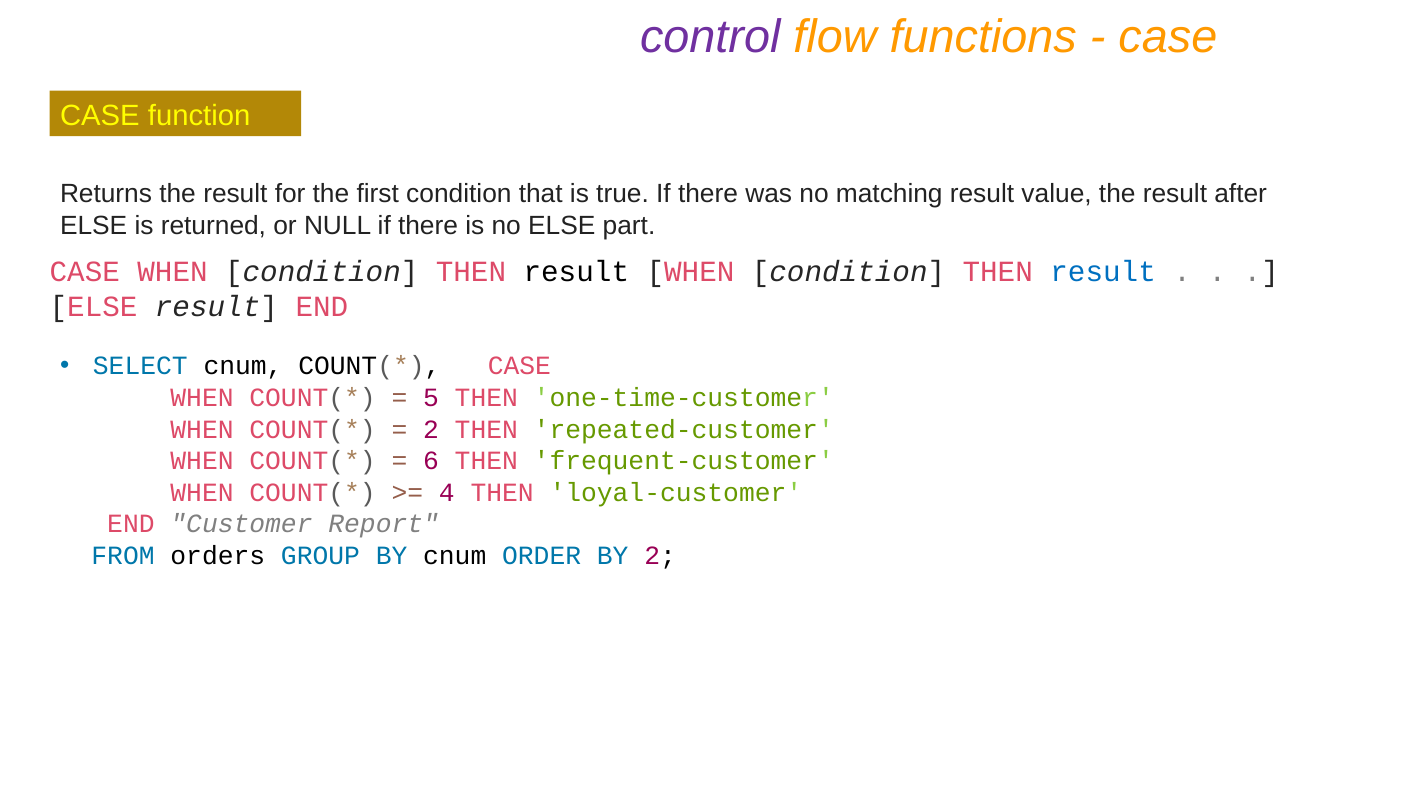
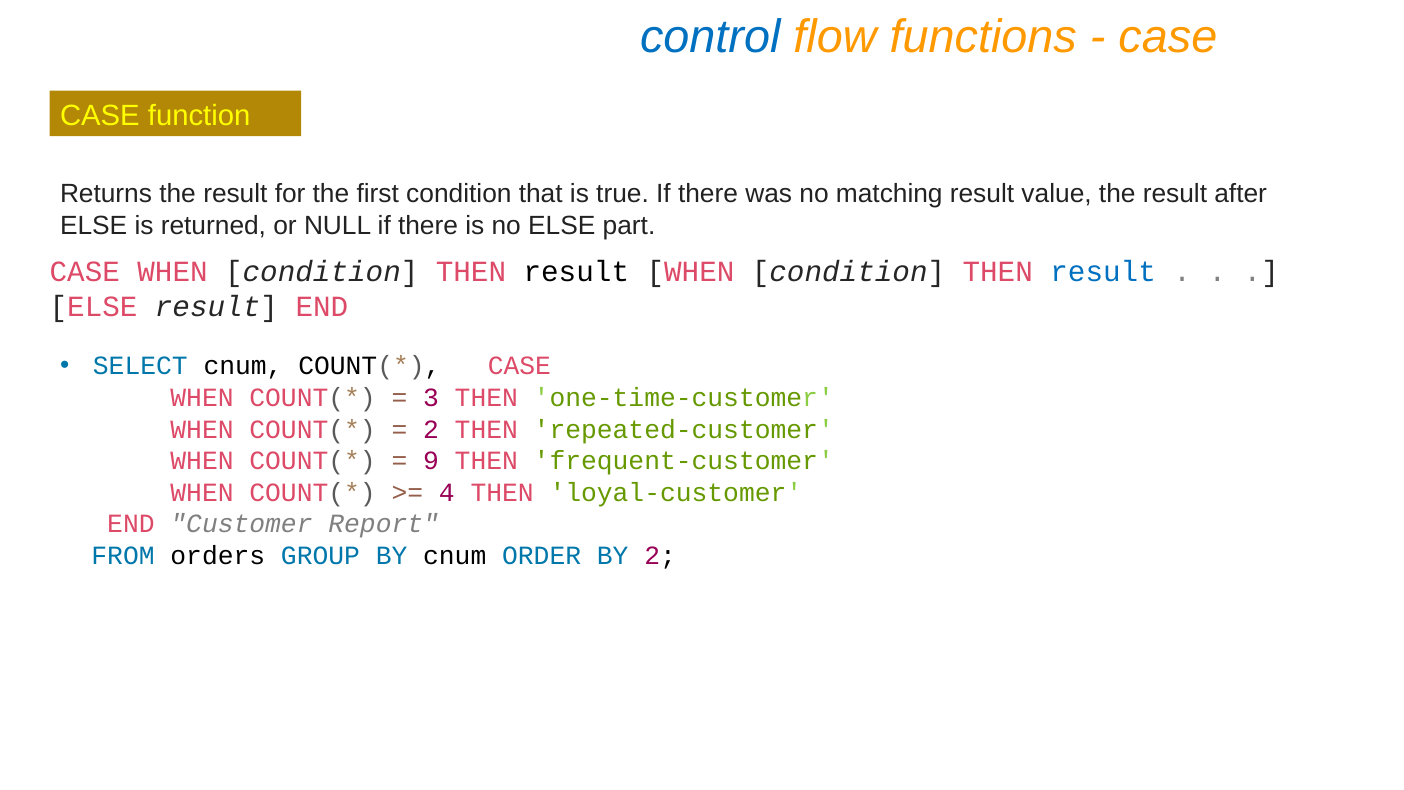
control colour: purple -> blue (710, 37)
5: 5 -> 3 (431, 398)
6: 6 -> 9 (431, 461)
